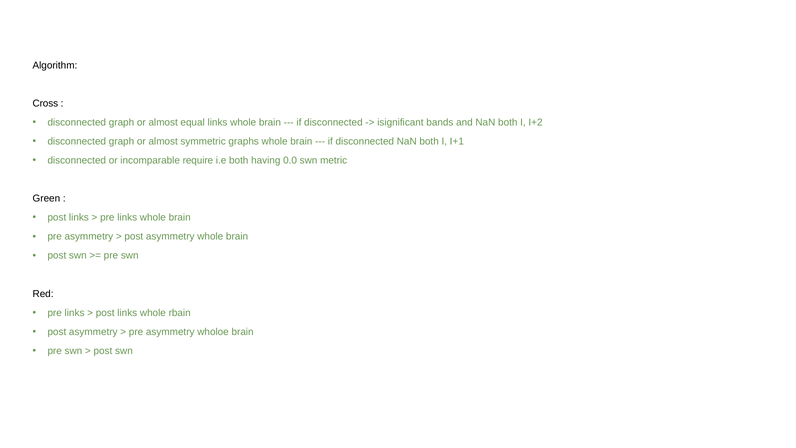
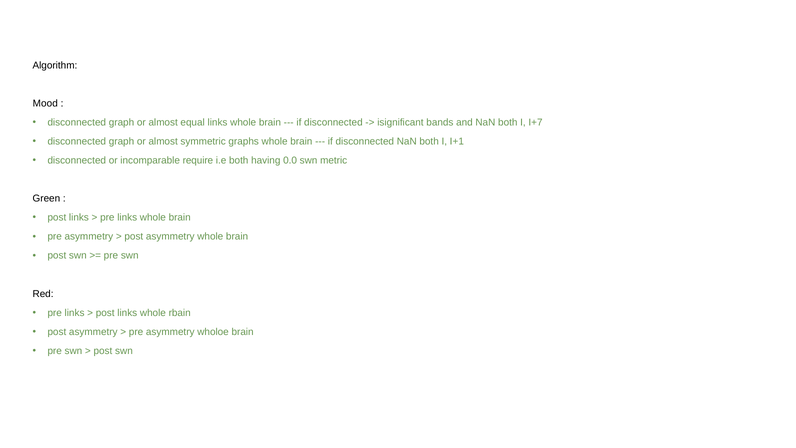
Cross: Cross -> Mood (45, 103)
I+2: I+2 -> I+7 (536, 122)
